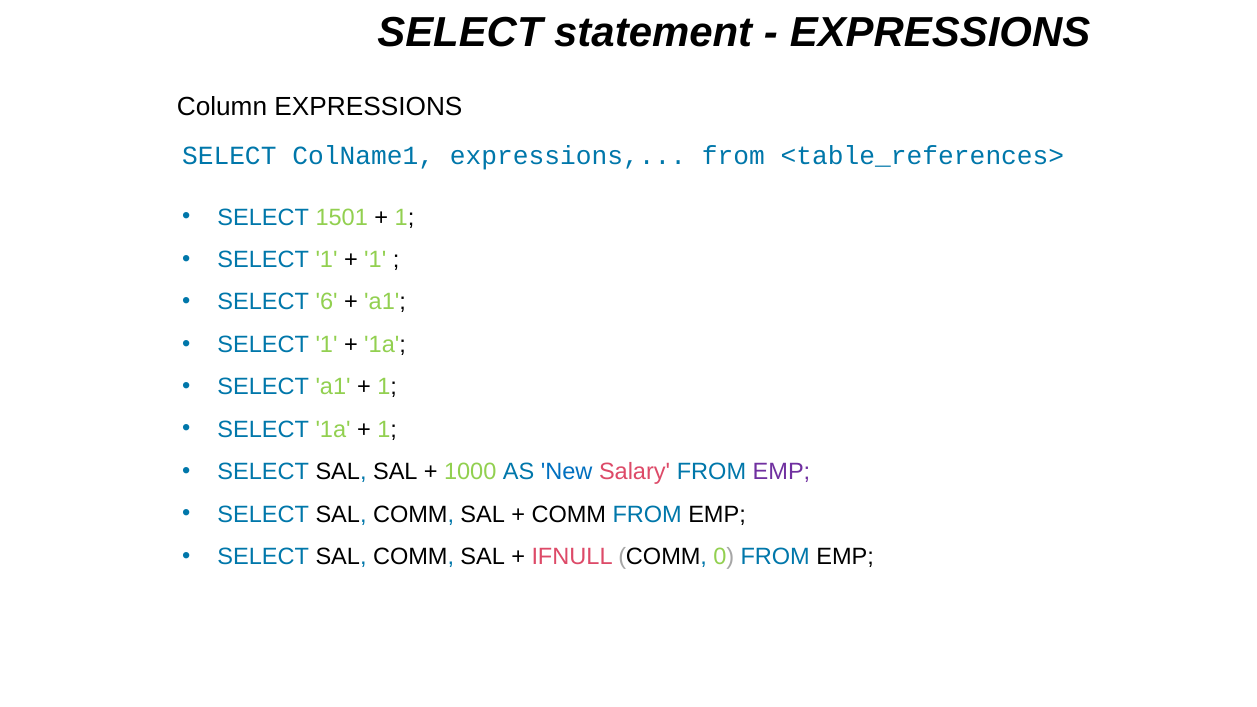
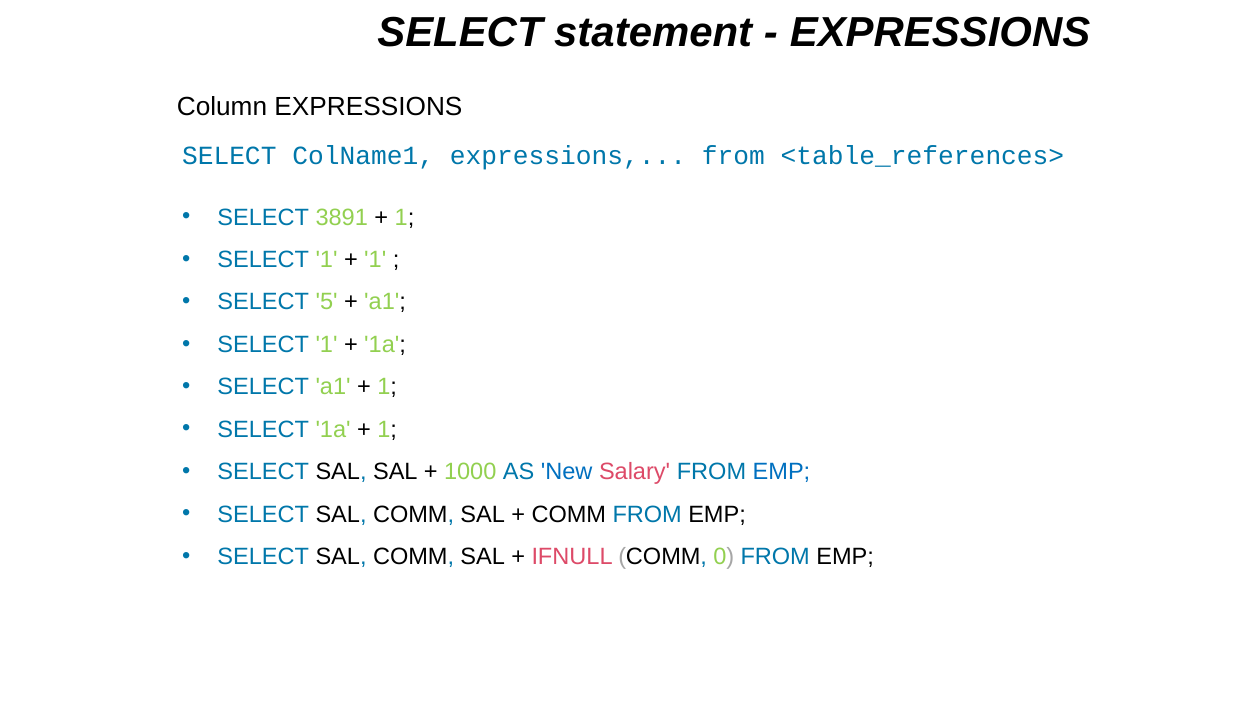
1501: 1501 -> 3891 (342, 217)
6: 6 -> 5 (327, 302)
EMP colour: purple -> blue (781, 472)
